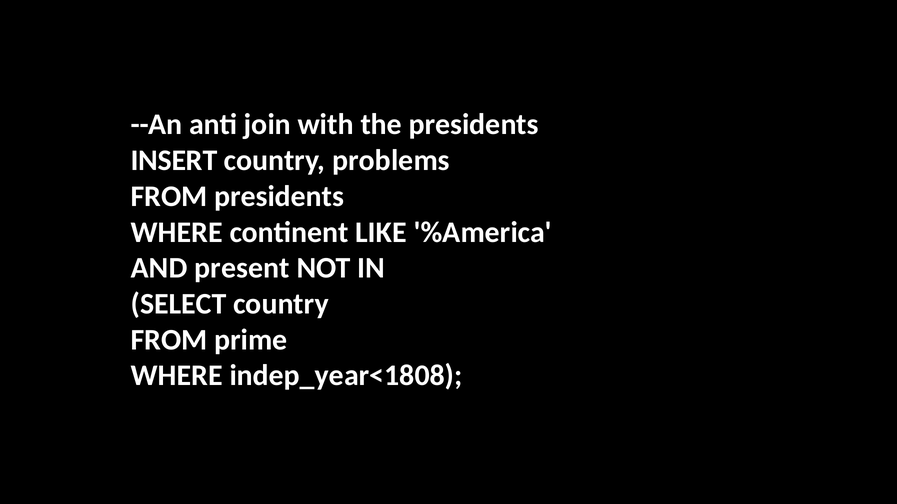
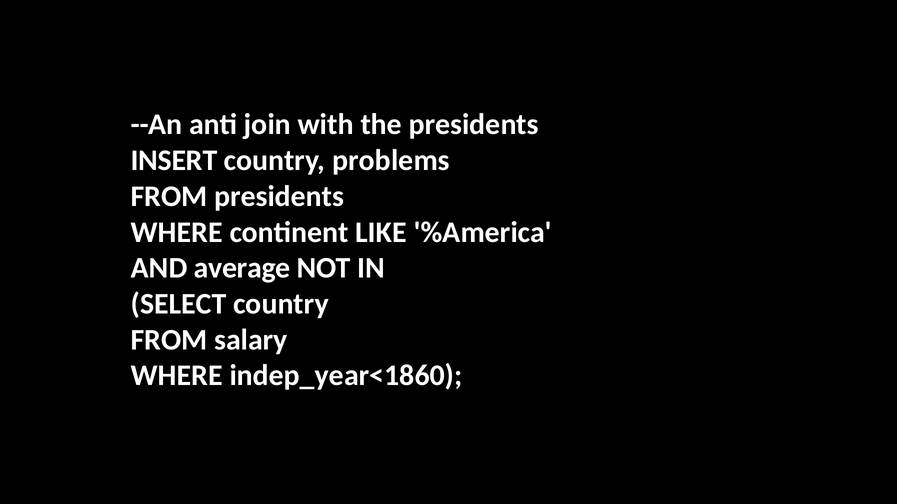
present: present -> average (242, 268)
prime: prime -> salary (251, 340)
indep_year<1808: indep_year<1808 -> indep_year<1860 (346, 376)
